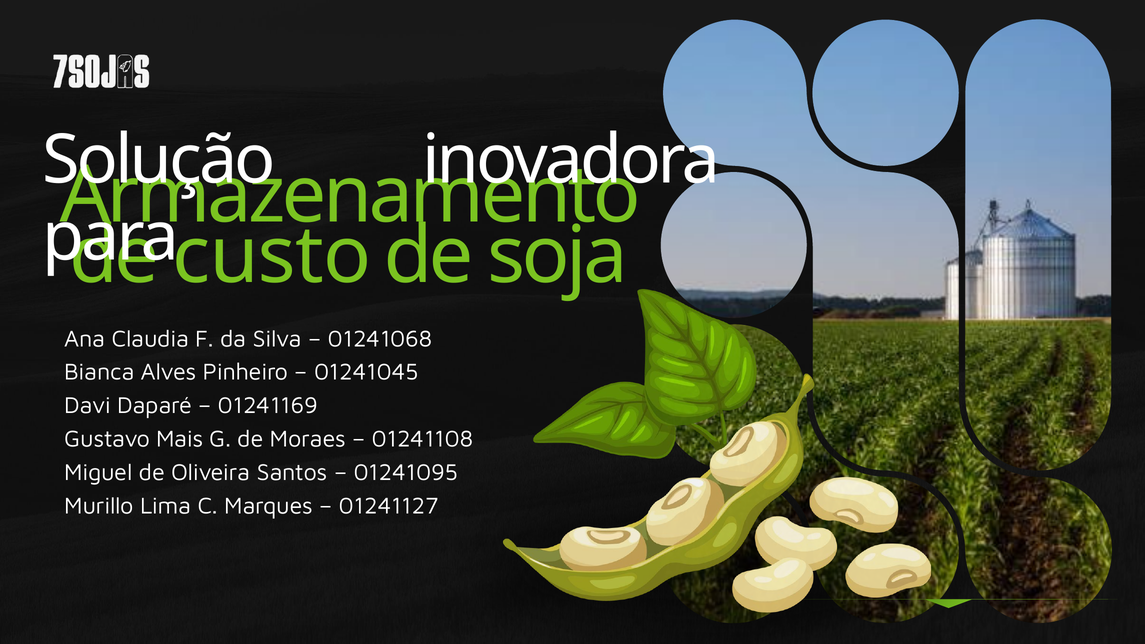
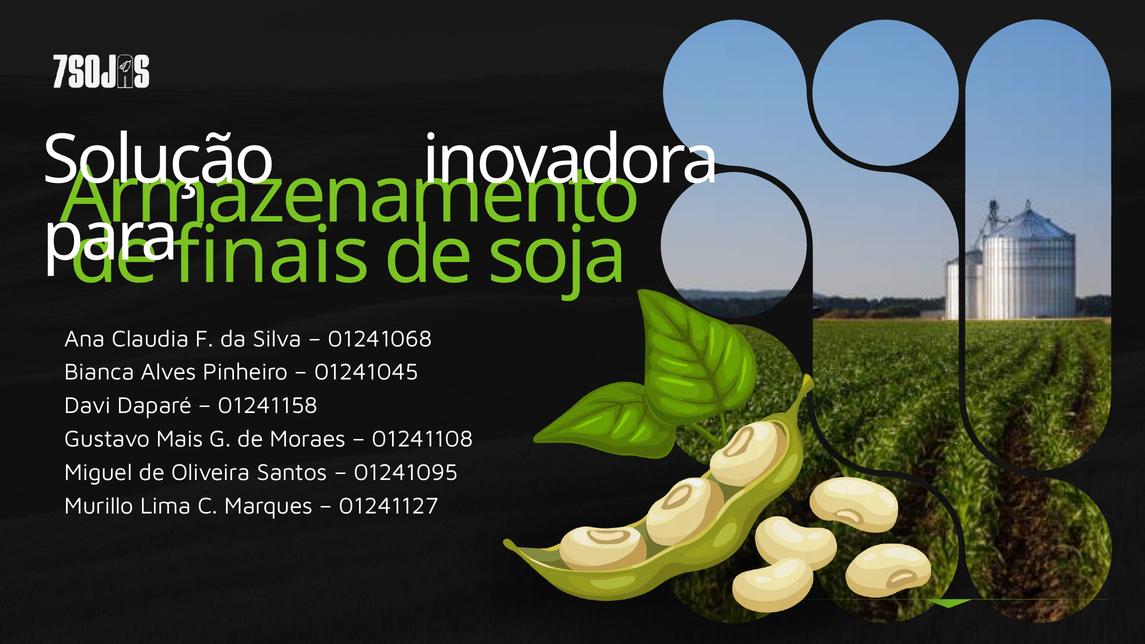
custo: custo -> finais (272, 256)
01241169: 01241169 -> 01241158 (268, 406)
